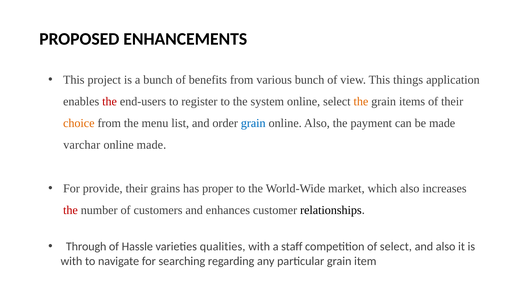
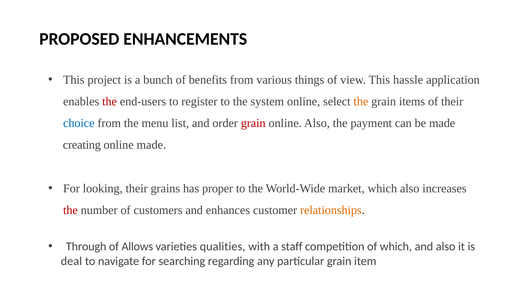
various bunch: bunch -> things (310, 80)
things: things -> hassle (408, 80)
choice colour: orange -> blue (79, 123)
grain colour: blue -> red (253, 123)
varchar: varchar -> creating (82, 145)
provide: provide -> looking (103, 188)
relationships colour: black -> orange (331, 210)
Hassle: Hassle -> Allows (137, 246)
of select: select -> which (396, 246)
with: with -> deal (71, 261)
